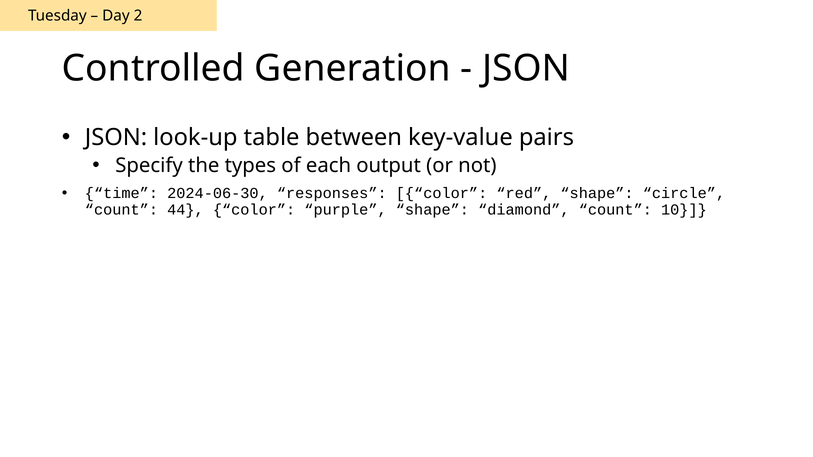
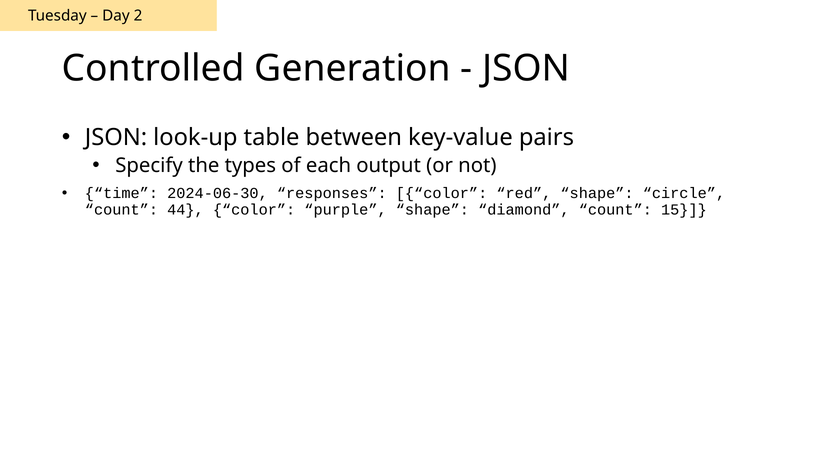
10: 10 -> 15 (684, 210)
